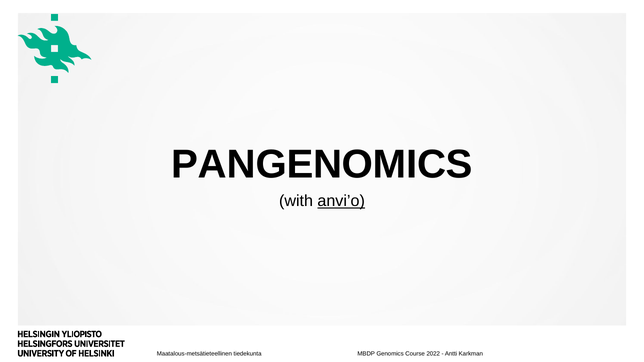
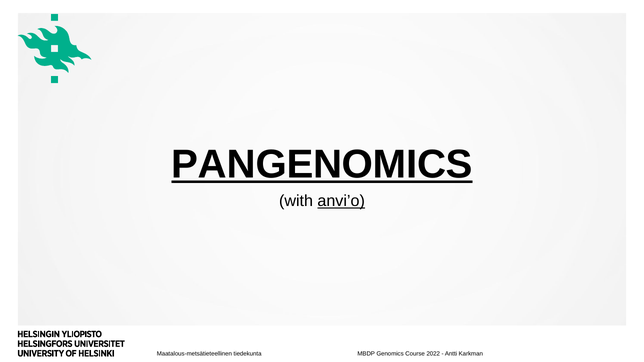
PANGENOMICS underline: none -> present (322, 164)
